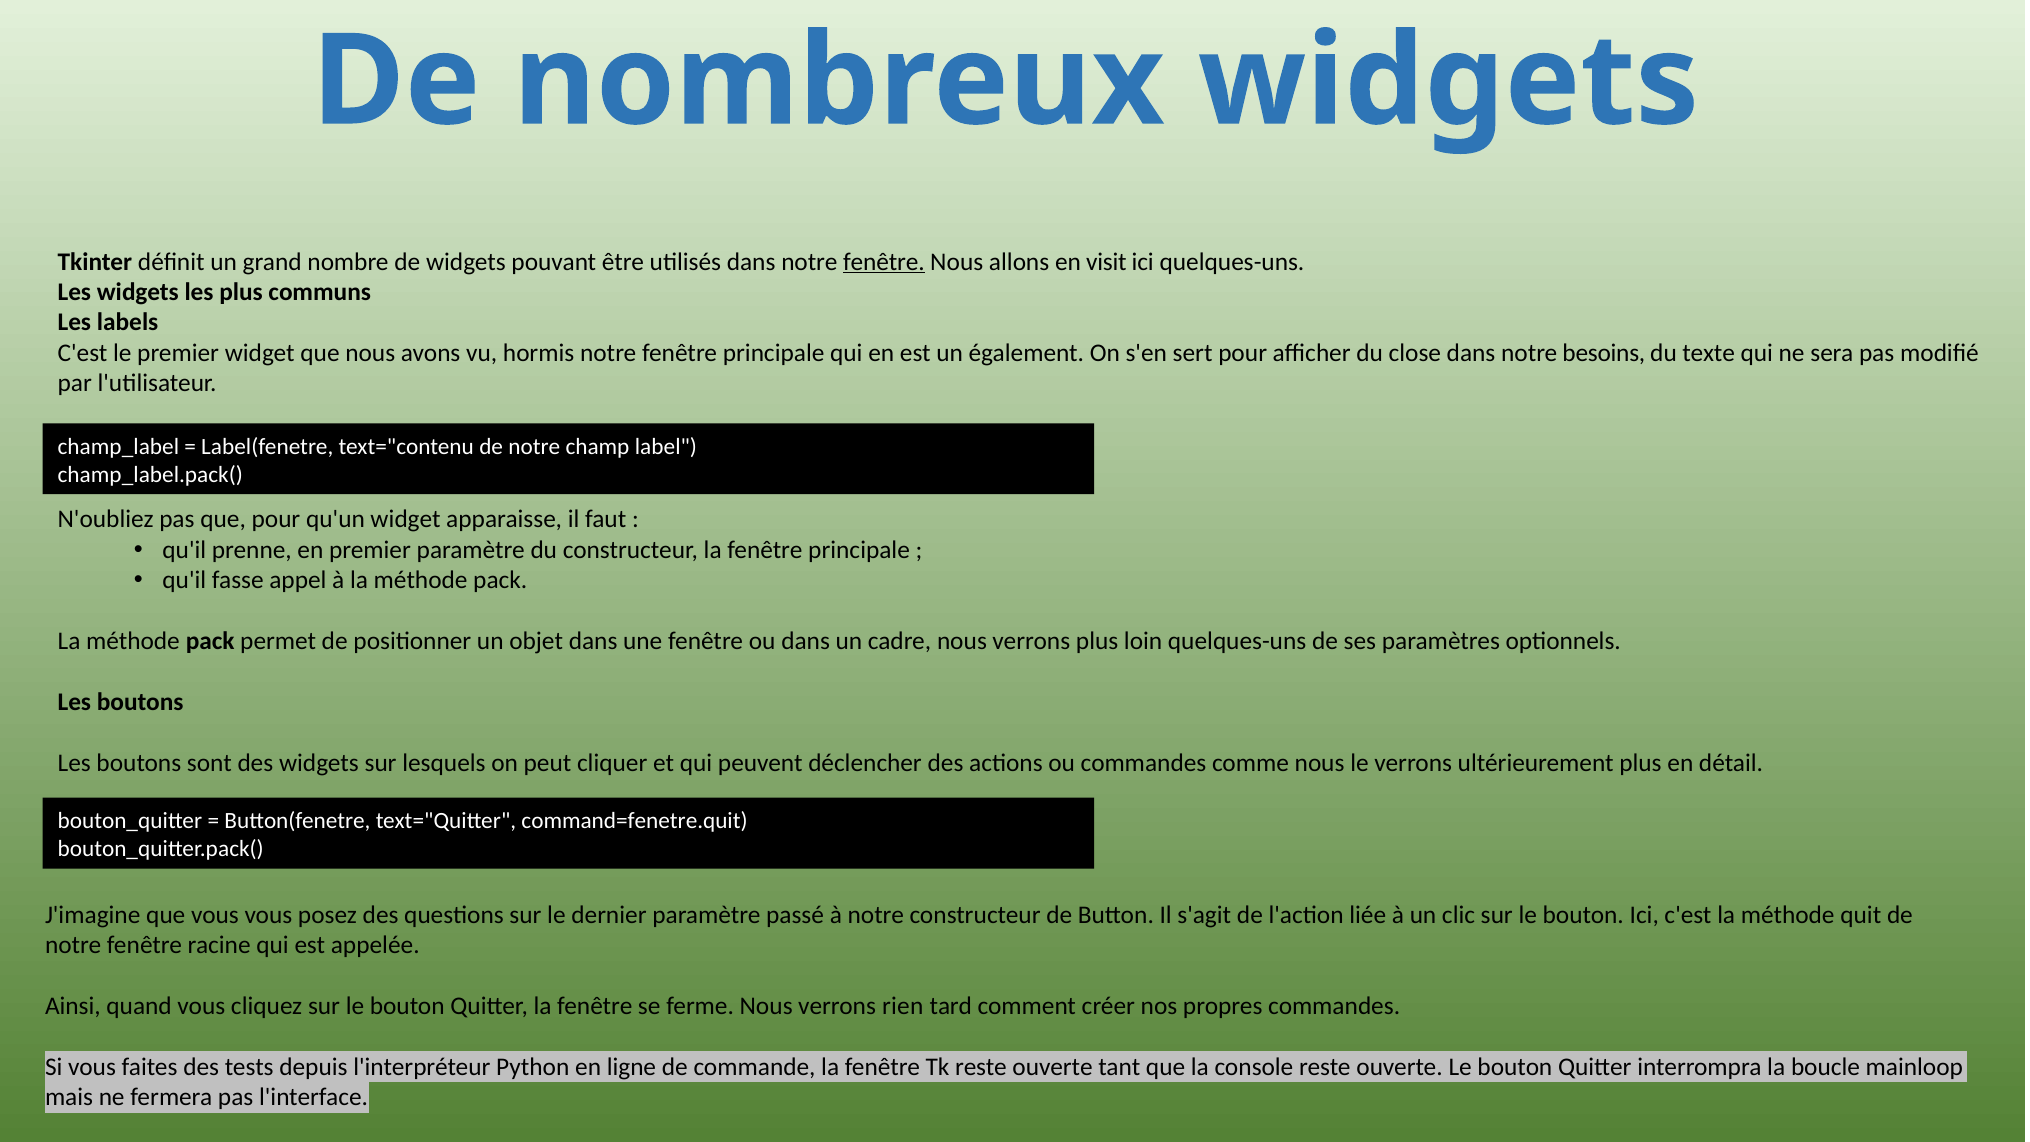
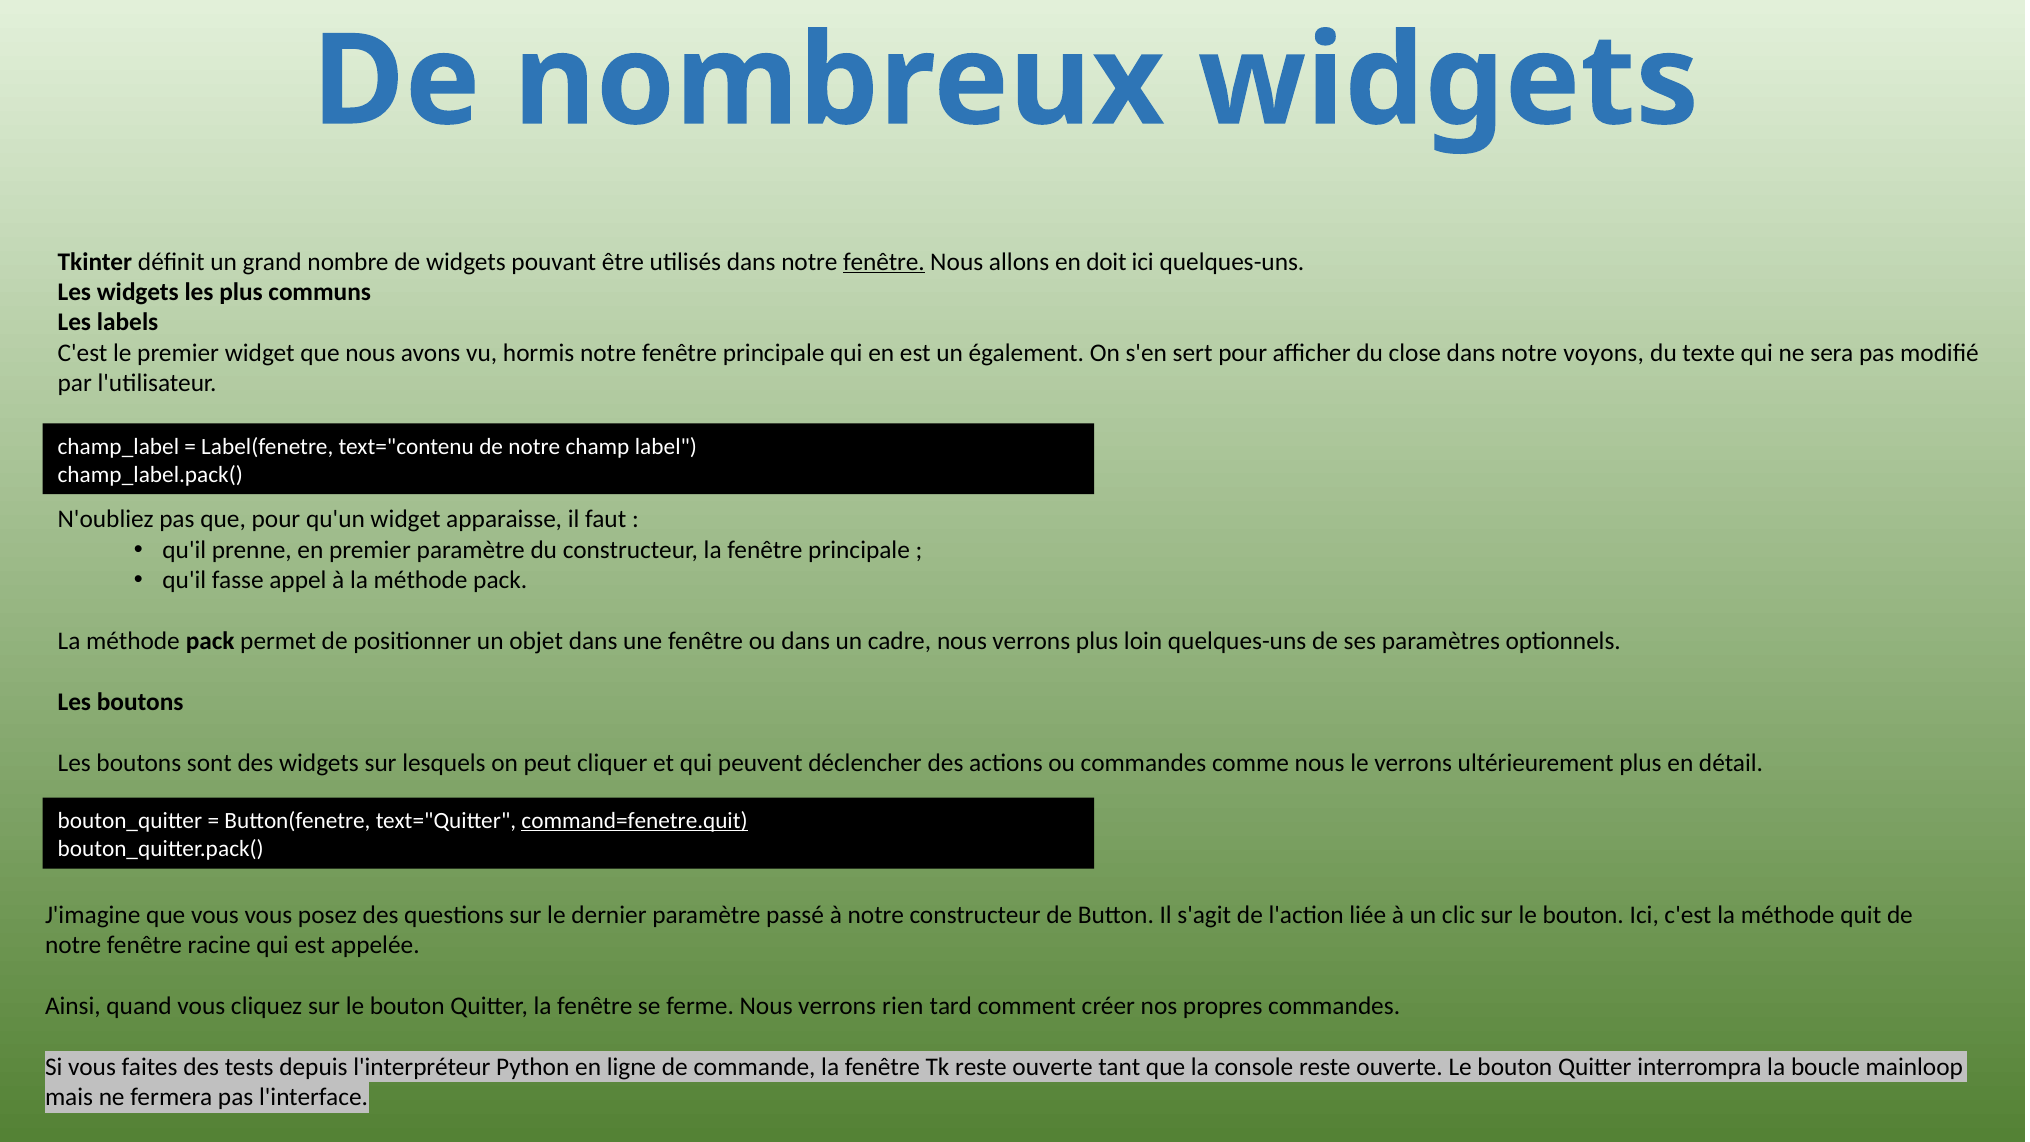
visit: visit -> doit (1106, 262)
besoins: besoins -> voyons (1604, 353)
command=fenetre.quit underline: none -> present (635, 821)
